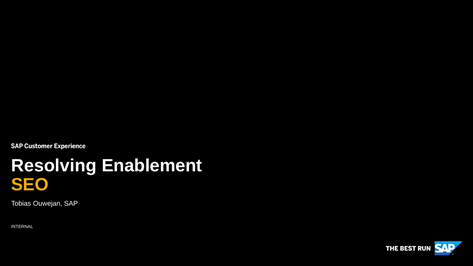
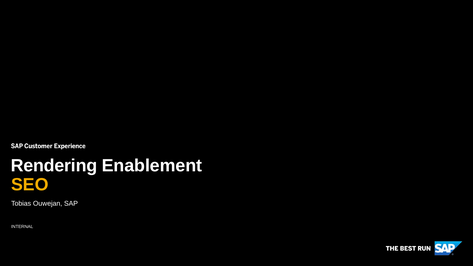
Resolving: Resolving -> Rendering (54, 166)
